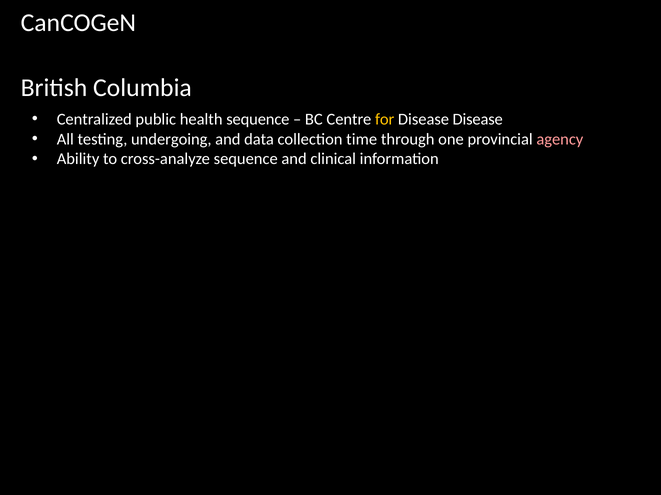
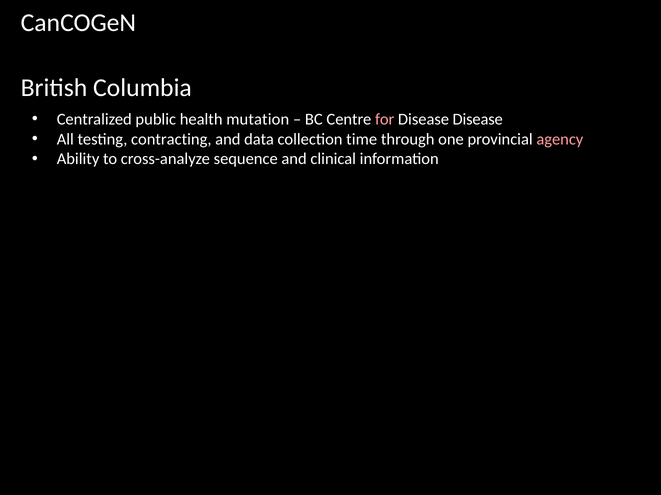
health sequence: sequence -> mutation (258, 120)
for colour: yellow -> pink (385, 120)
undergoing: undergoing -> contracting (171, 139)
